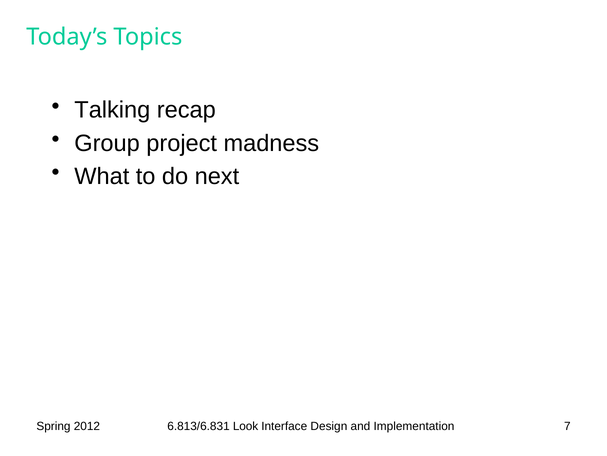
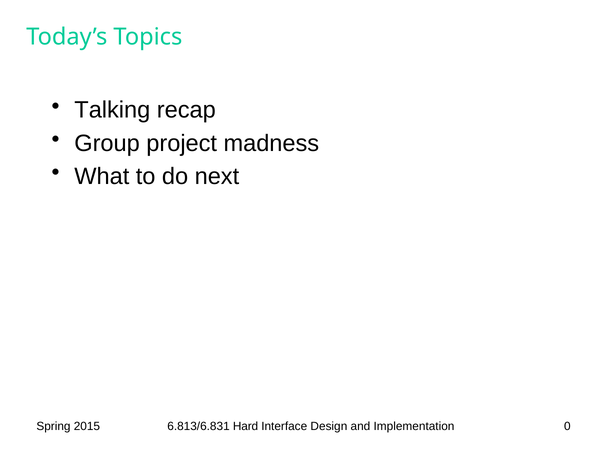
2012: 2012 -> 2015 (87, 426)
Look: Look -> Hard (246, 426)
7: 7 -> 0 (567, 426)
